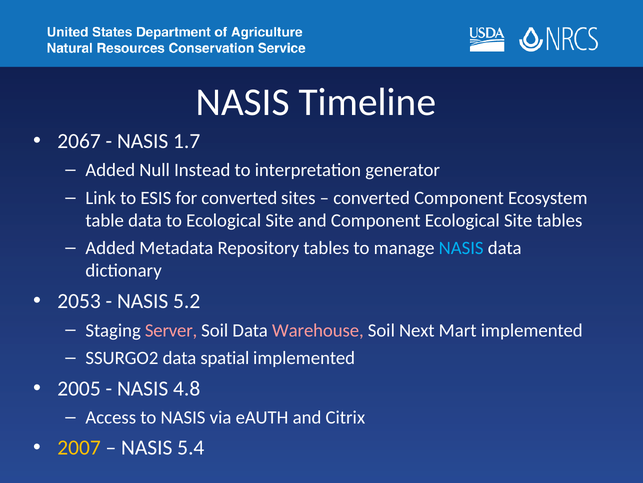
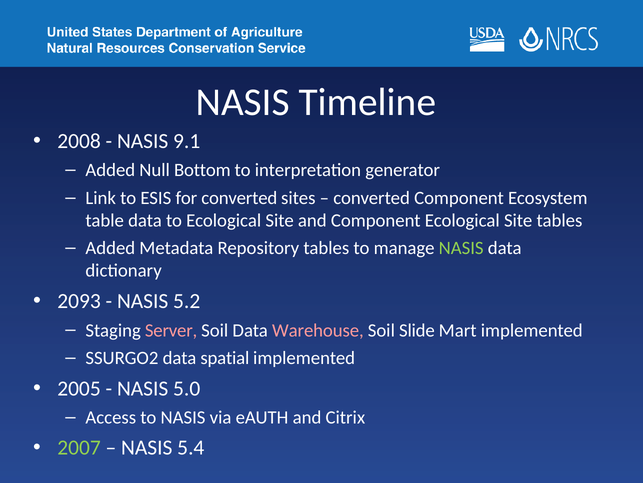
2067: 2067 -> 2008 (79, 141)
1.7: 1.7 -> 9.1 (187, 141)
Instead: Instead -> Bottom (202, 170)
NASIS colour: light blue -> light green (461, 248)
2053: 2053 -> 2093 (79, 301)
Next: Next -> Slide (417, 330)
4.8: 4.8 -> 5.0 (187, 388)
2007 colour: yellow -> light green (79, 447)
